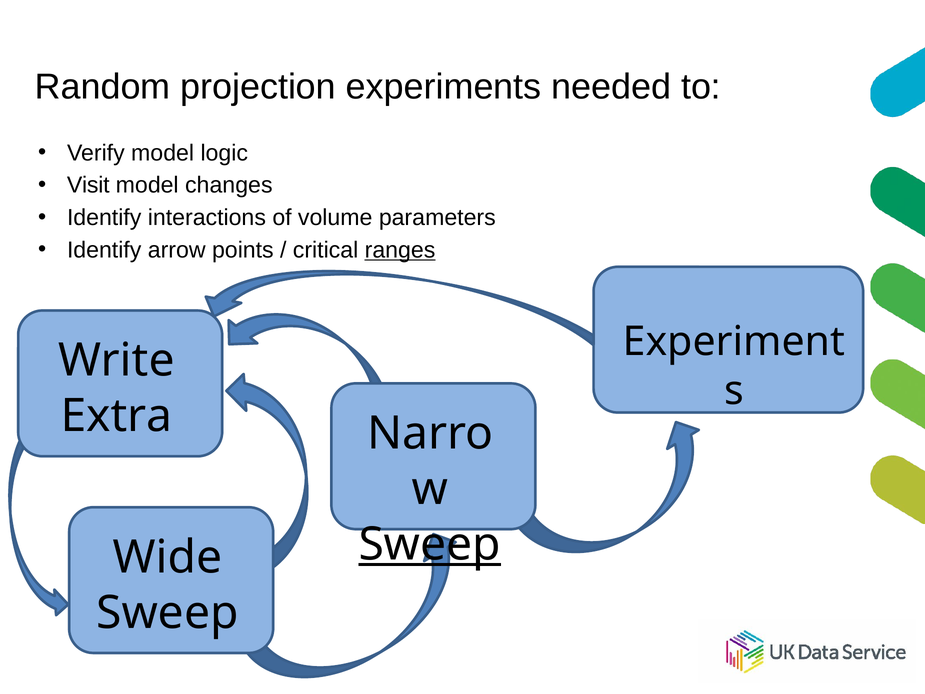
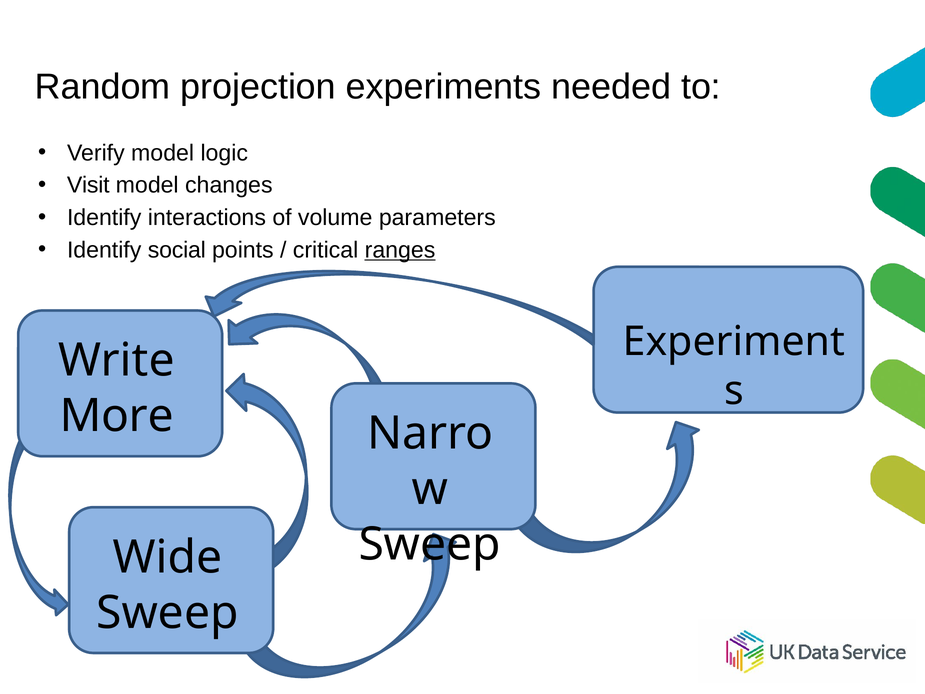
arrow: arrow -> social (177, 250)
Extra: Extra -> More (117, 416)
Sweep underline: present -> none (430, 544)
